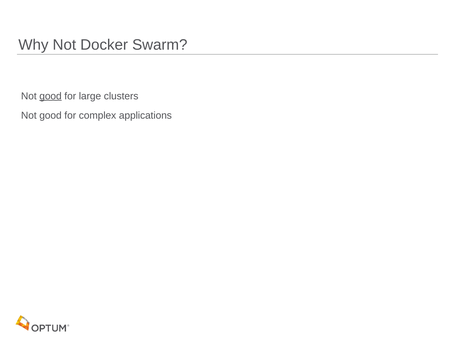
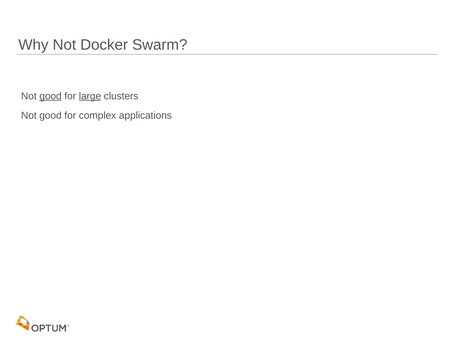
large underline: none -> present (90, 96)
